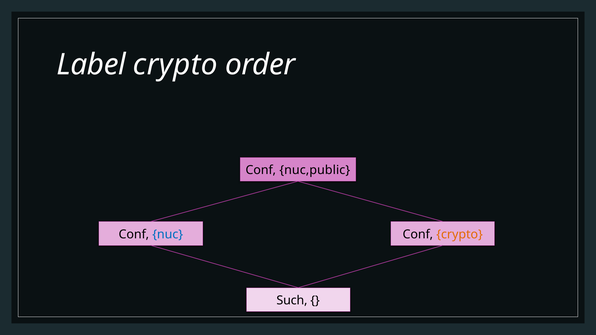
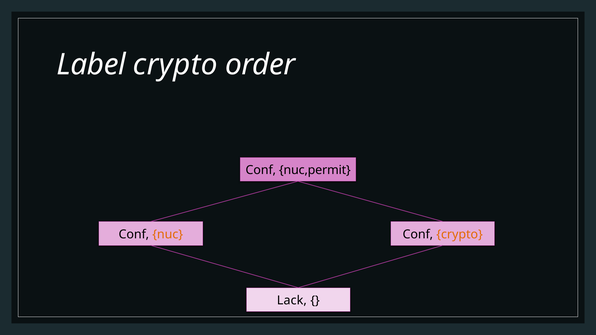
nuc,public: nuc,public -> nuc,permit (315, 170)
nuc colour: blue -> orange (168, 234)
Such: Such -> Lack (292, 301)
